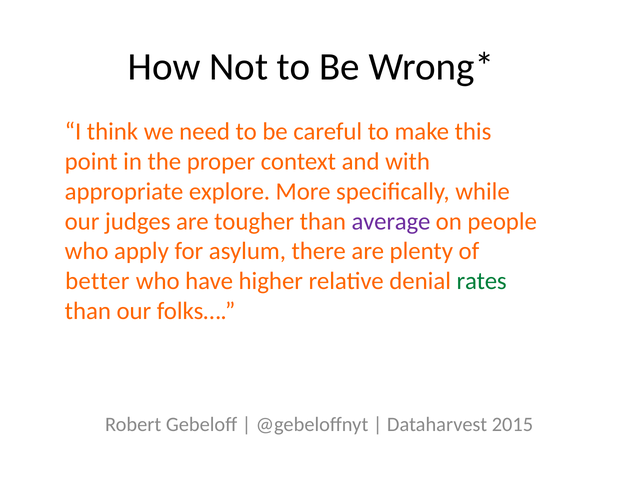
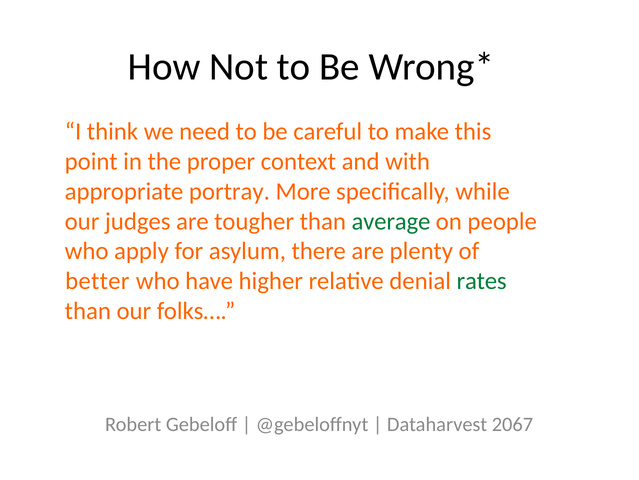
explore: explore -> portray (229, 191)
average colour: purple -> green (391, 221)
2015: 2015 -> 2067 (512, 424)
